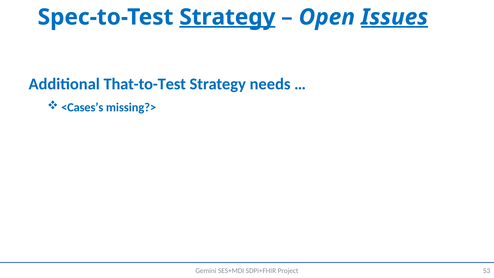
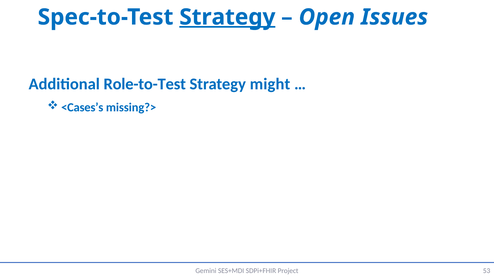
Issues underline: present -> none (394, 17)
That-to-Test: That-to-Test -> Role-to-Test (145, 84)
needs: needs -> might (270, 84)
